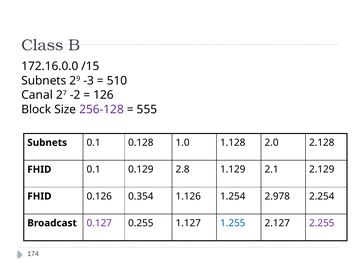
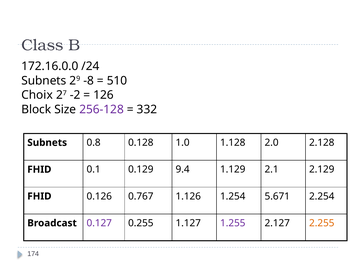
/15: /15 -> /24 (90, 66)
-3: -3 -> -8 (89, 81)
Canal: Canal -> Choix (37, 95)
555: 555 -> 332 (147, 109)
Subnets 0.1: 0.1 -> 0.8 (94, 143)
2.8: 2.8 -> 9.4 (183, 169)
0.354: 0.354 -> 0.767 (141, 196)
2.978: 2.978 -> 5.671 (277, 196)
1.255 colour: blue -> purple (233, 223)
2.255 colour: purple -> orange (322, 223)
